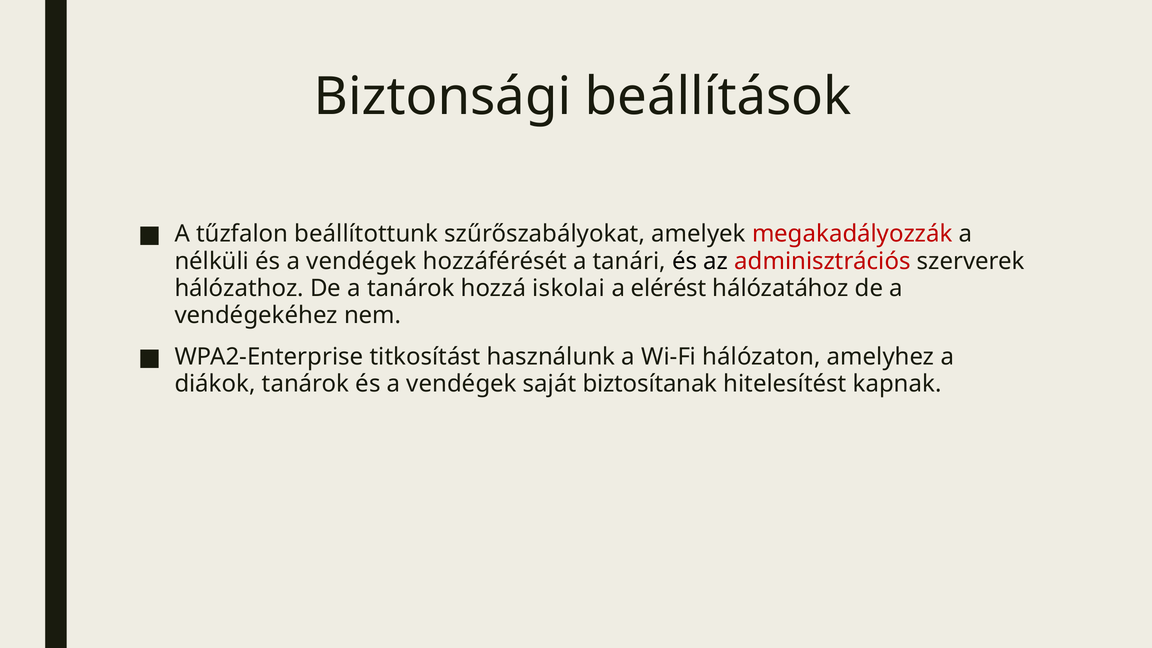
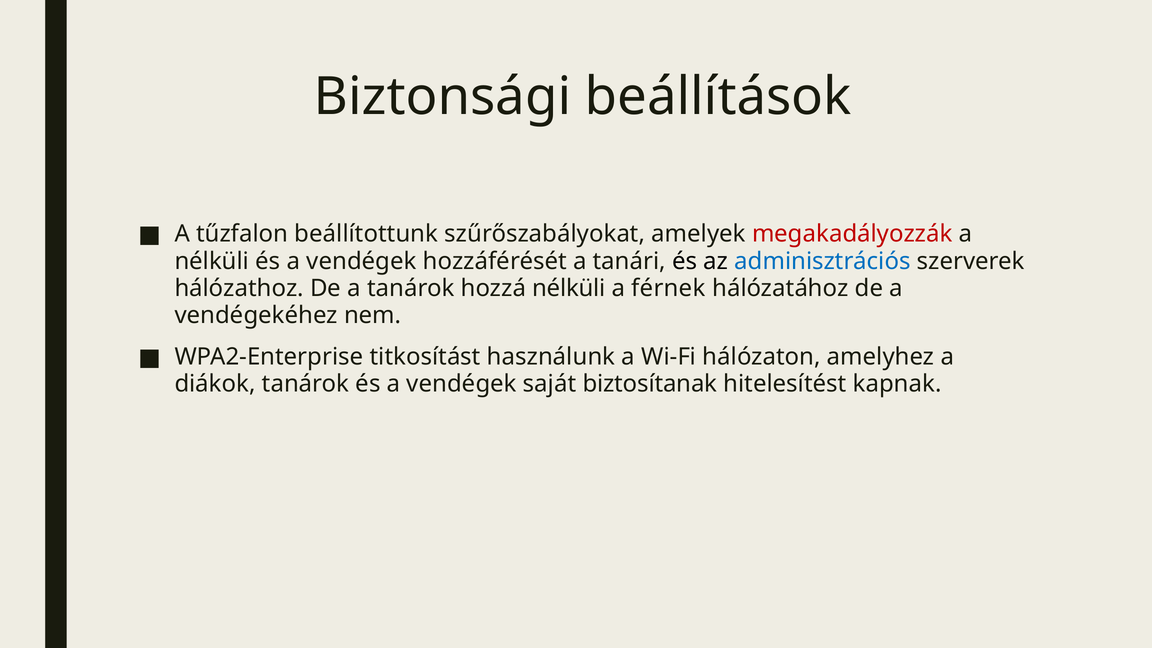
adminisztrációs colour: red -> blue (823, 261)
hozzá iskolai: iskolai -> nélküli (569, 288)
elérést: elérést -> férnek (668, 288)
